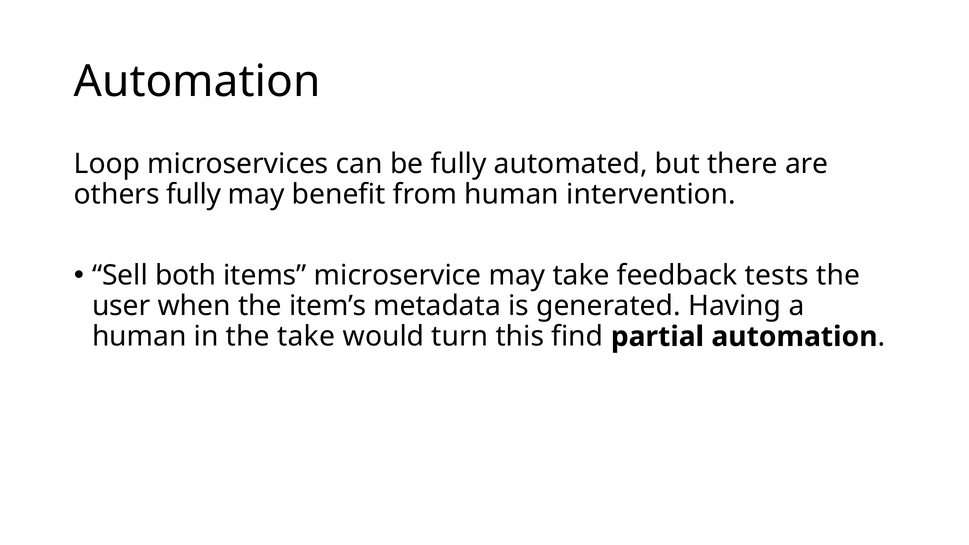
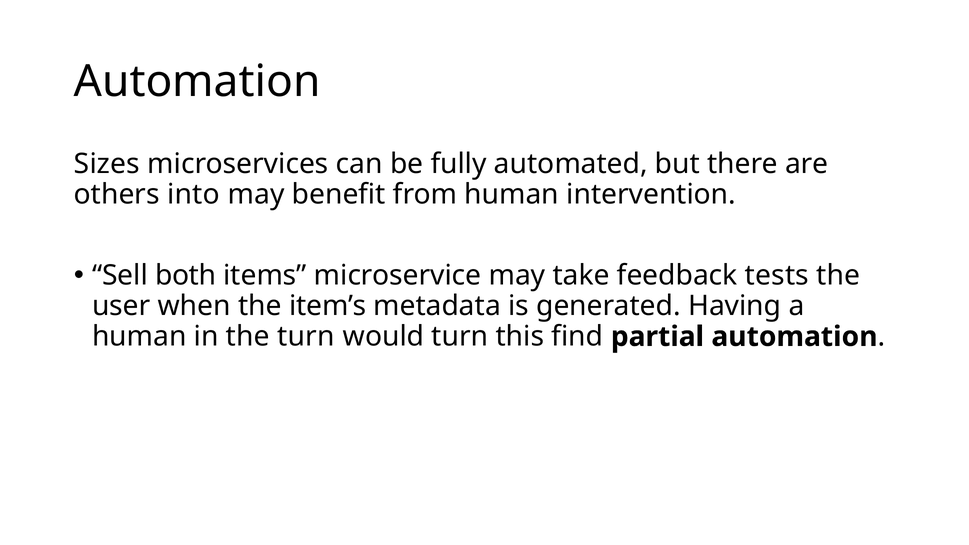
Loop: Loop -> Sizes (107, 164)
others fully: fully -> into (194, 194)
the take: take -> turn (306, 337)
